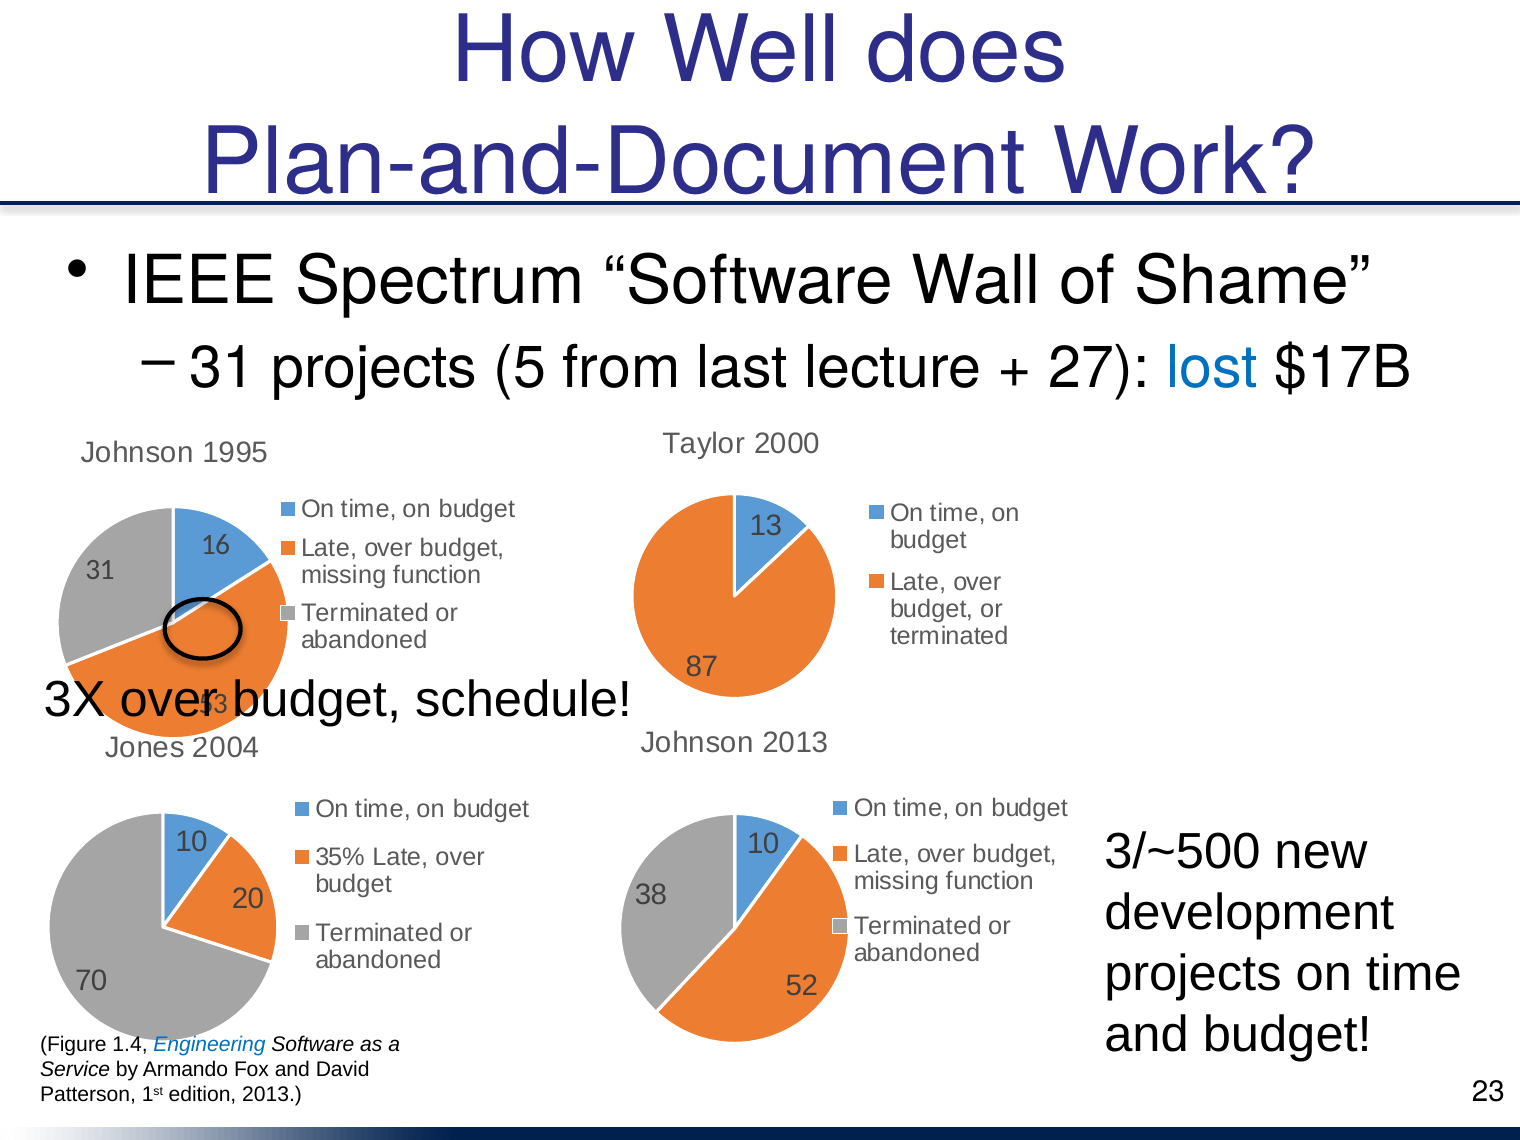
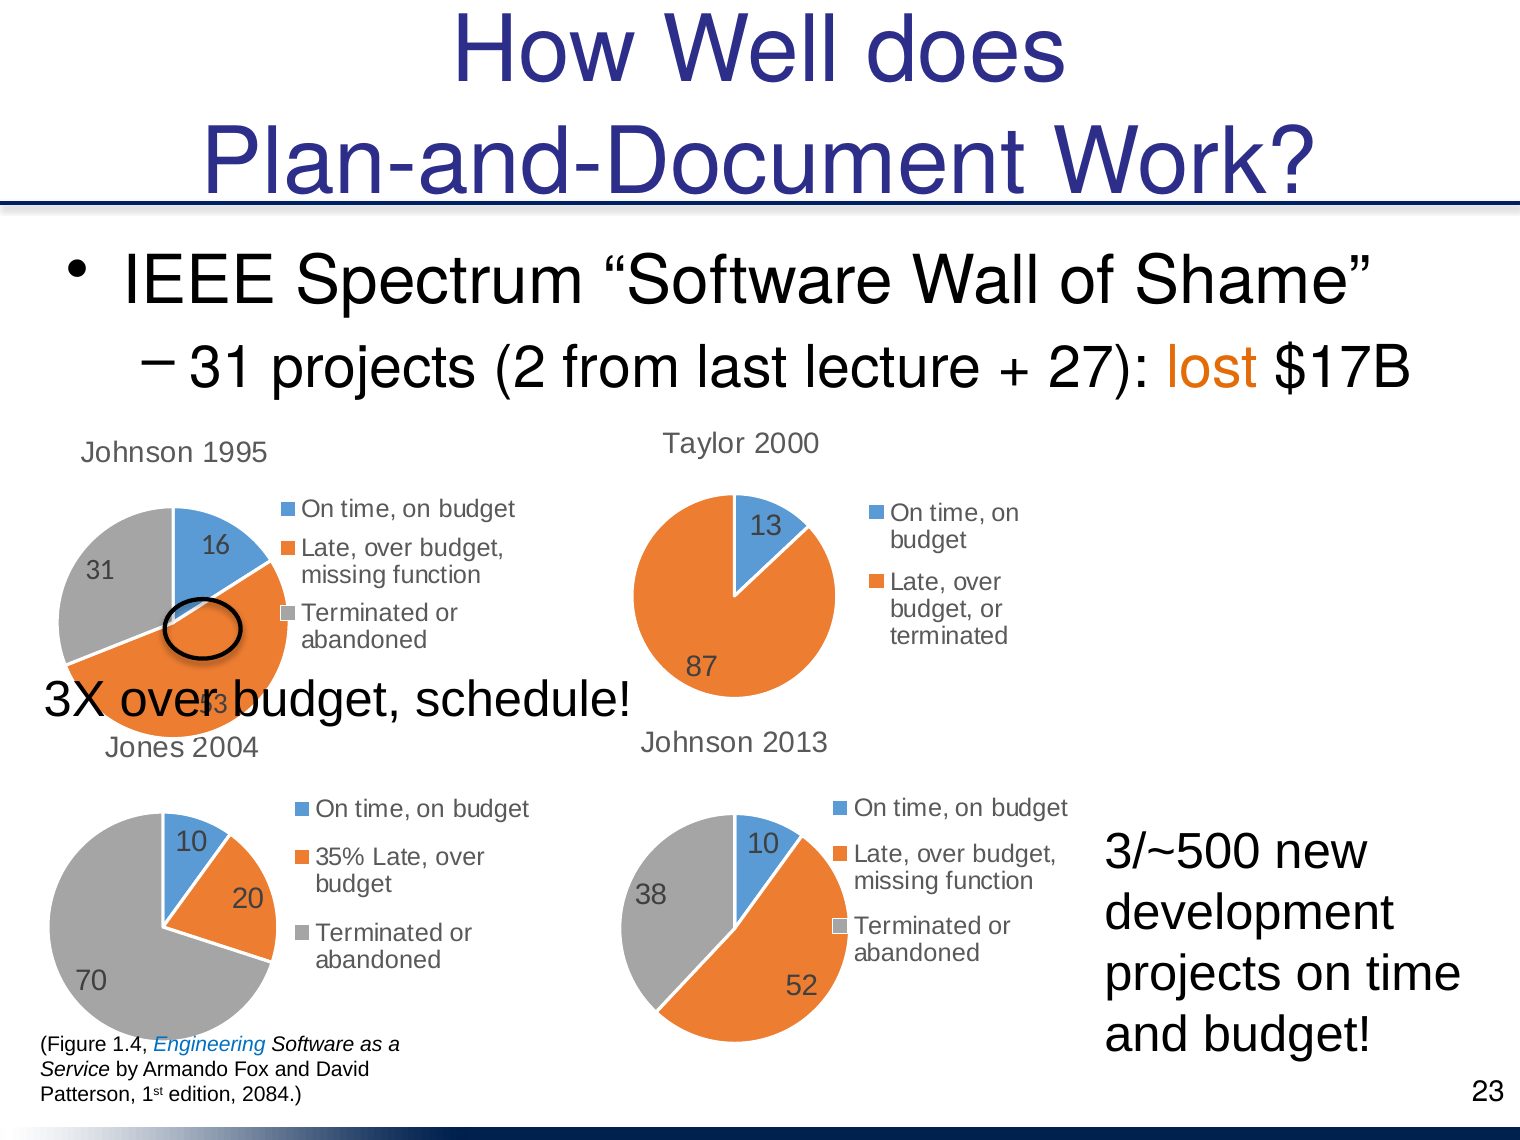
5: 5 -> 2 (520, 368)
lost colour: blue -> orange (1212, 368)
edition 2013: 2013 -> 2084 (272, 1095)
